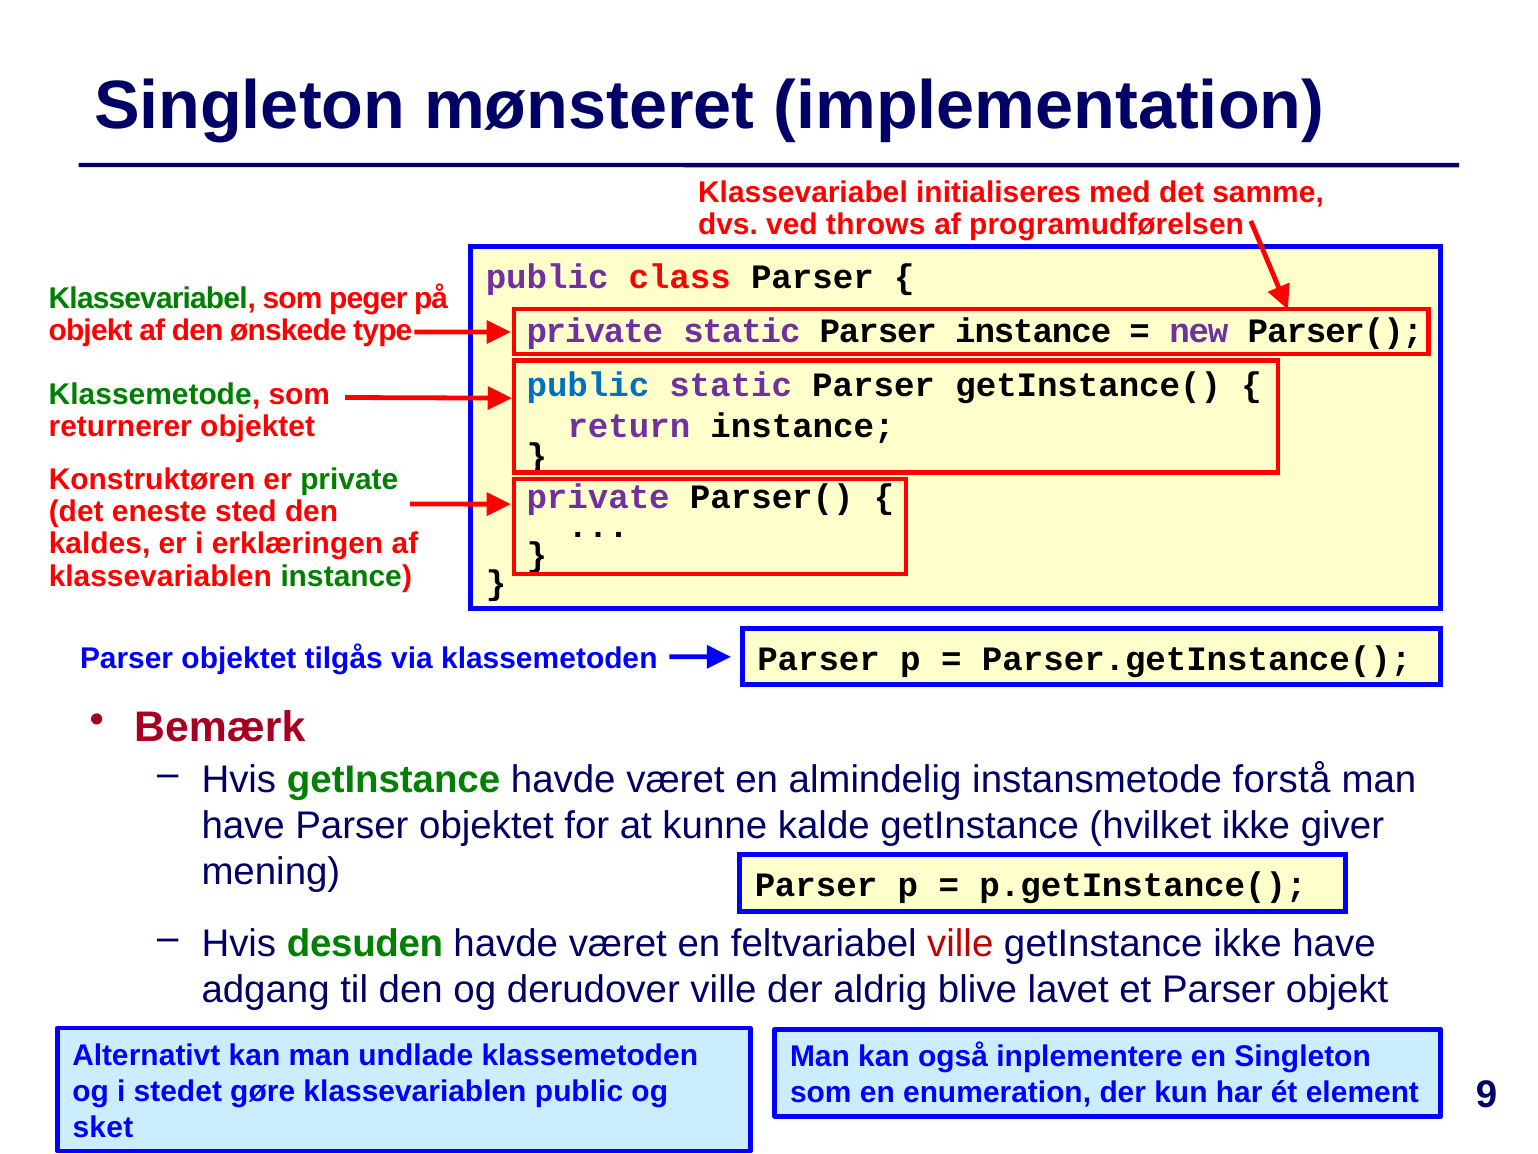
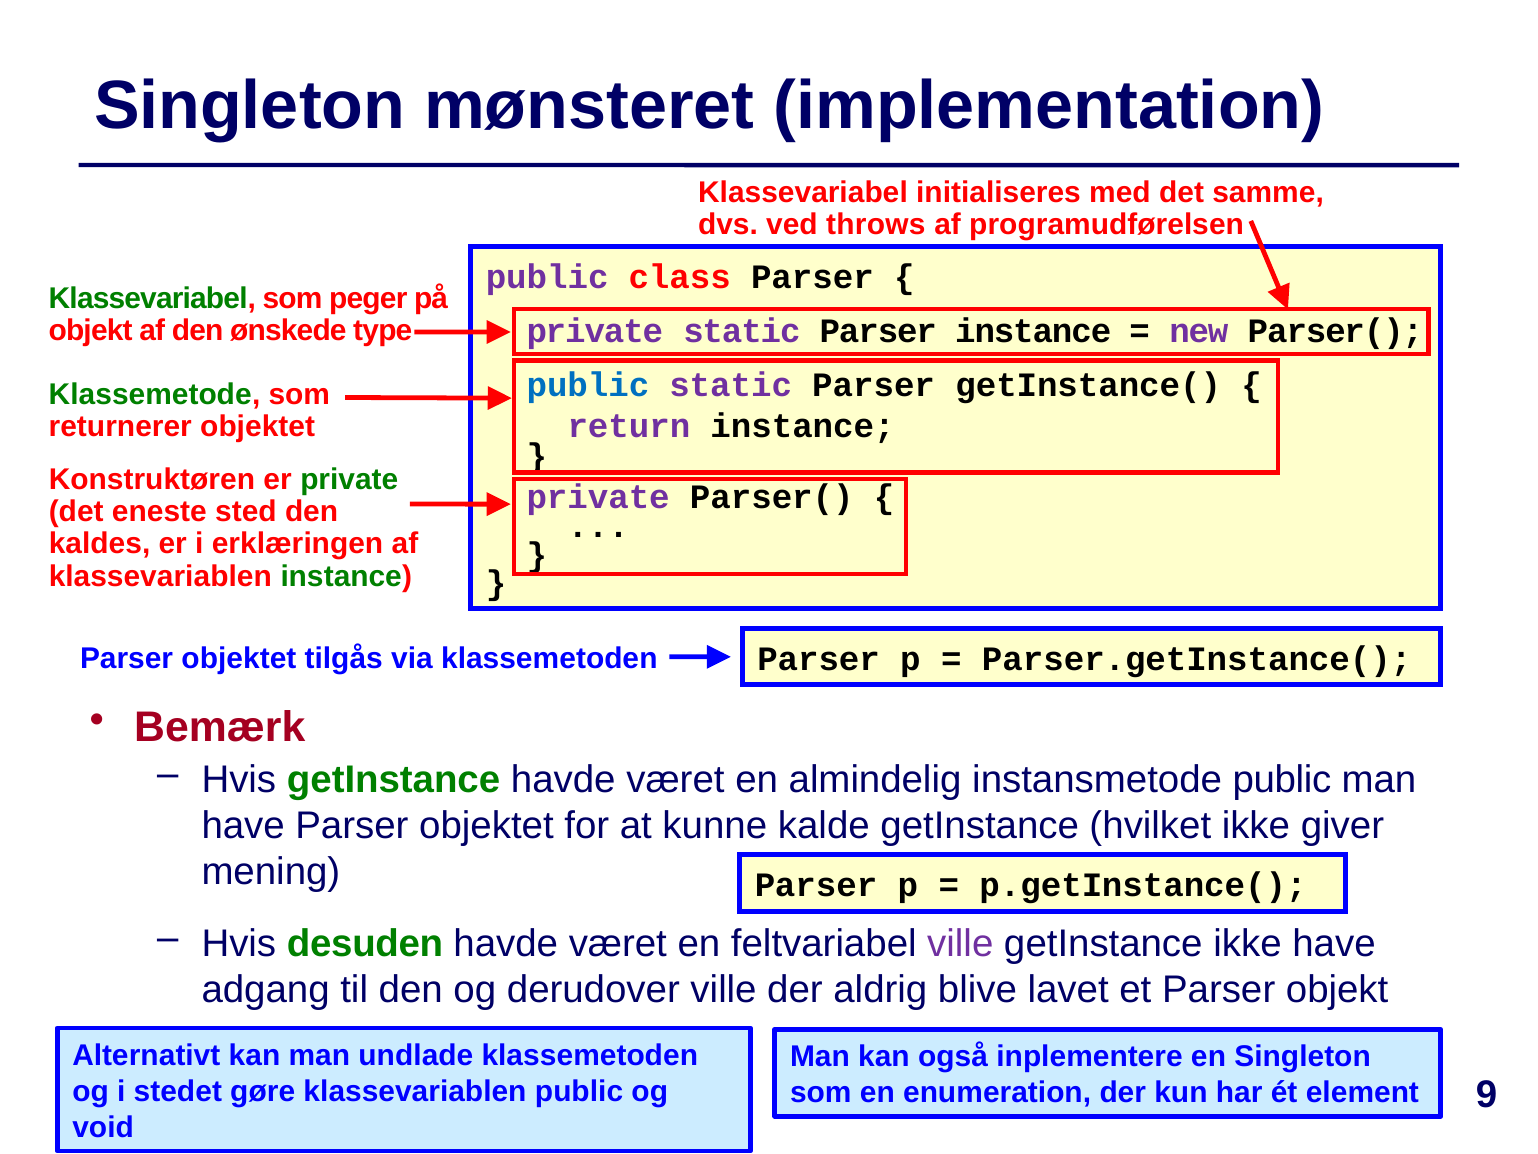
instansmetode forstå: forstå -> public (1282, 780)
ville colour: red -> purple (960, 944)
sket: sket -> void (103, 1127)
